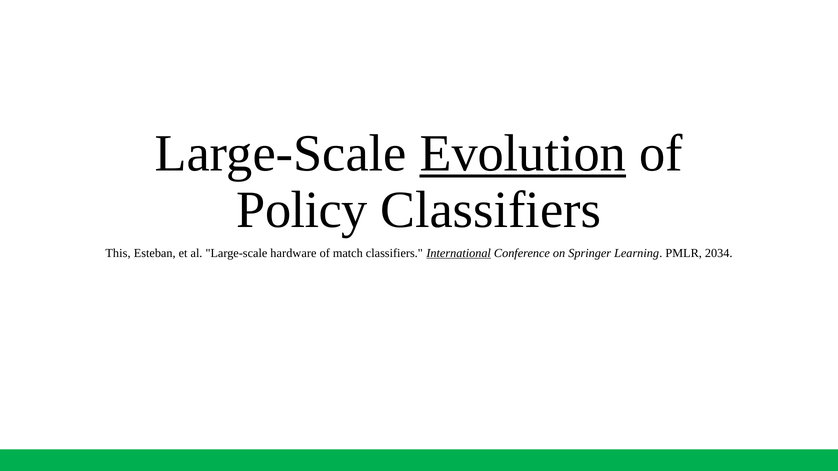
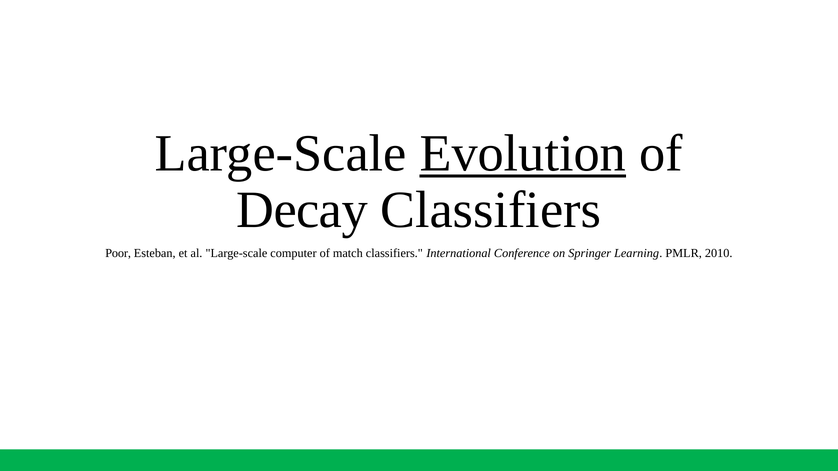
Policy: Policy -> Decay (302, 210)
This: This -> Poor (118, 253)
hardware: hardware -> computer (293, 253)
International underline: present -> none (459, 253)
2034: 2034 -> 2010 (719, 253)
